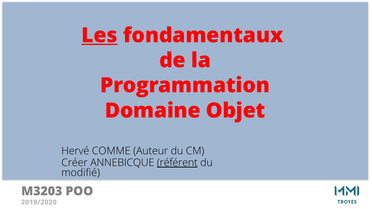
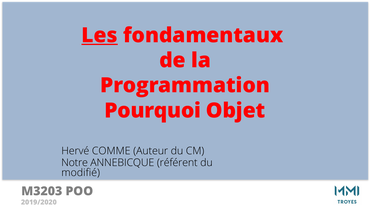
Domaine: Domaine -> Pourquoi (153, 111)
Créer: Créer -> Notre (75, 163)
référent underline: present -> none (177, 163)
